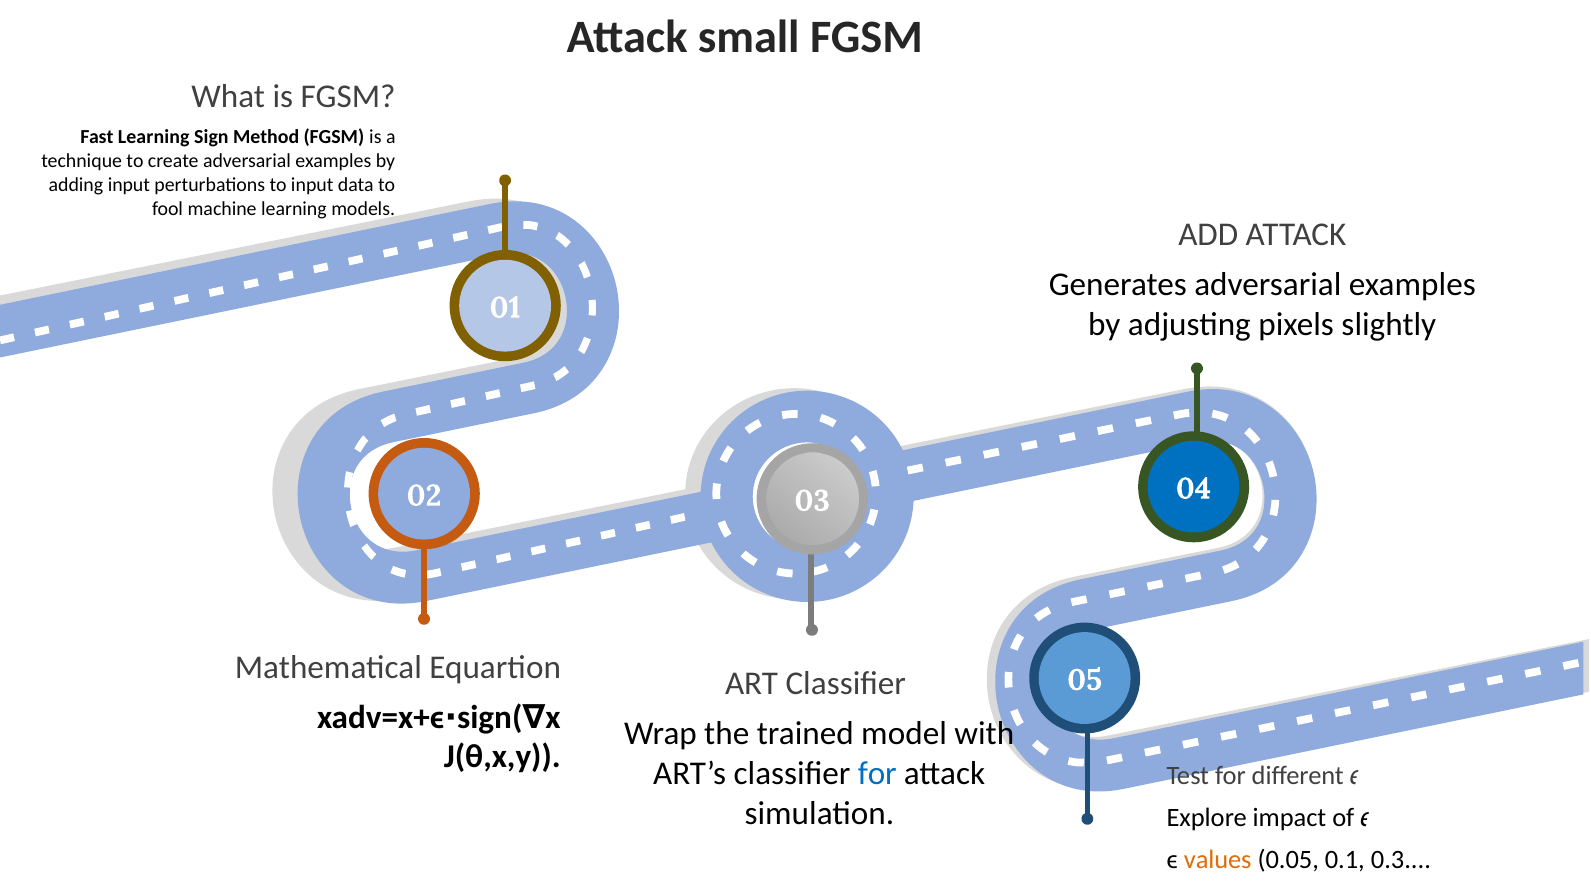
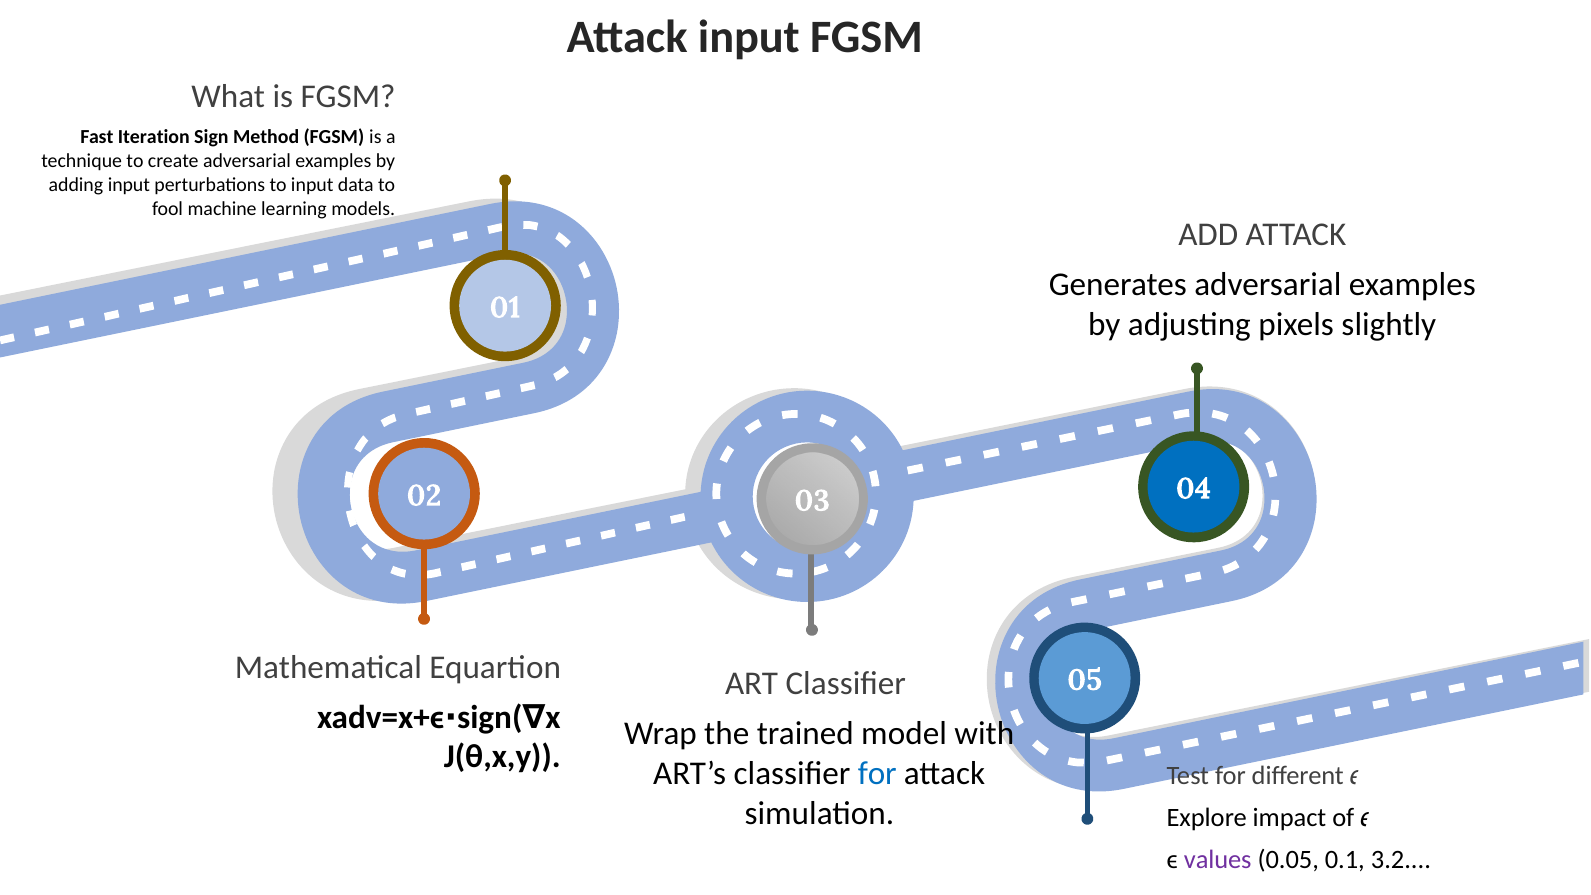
Attack small: small -> input (749, 37)
Fast Learning: Learning -> Iteration (154, 137)
values colour: orange -> purple (1218, 860)
0.3: 0.3 -> 3.2 (1401, 860)
